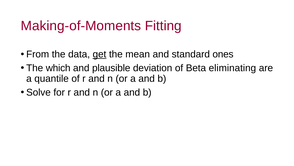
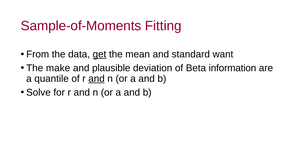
Making-of-Moments: Making-of-Moments -> Sample-of-Moments (81, 26)
ones: ones -> want (223, 54)
which: which -> make (58, 68)
eliminating: eliminating -> information (232, 68)
and underline: none -> present (96, 78)
